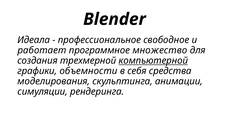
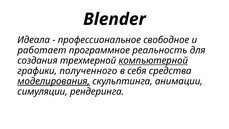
множество: множество -> реальность (160, 50)
объемности: объемности -> полученного (88, 71)
моделирования underline: none -> present (54, 81)
